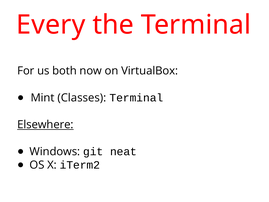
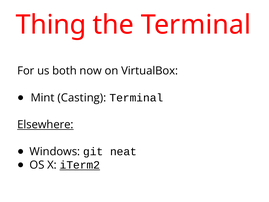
Every: Every -> Thing (51, 25)
Classes: Classes -> Casting (82, 98)
iTerm2 underline: none -> present (80, 165)
